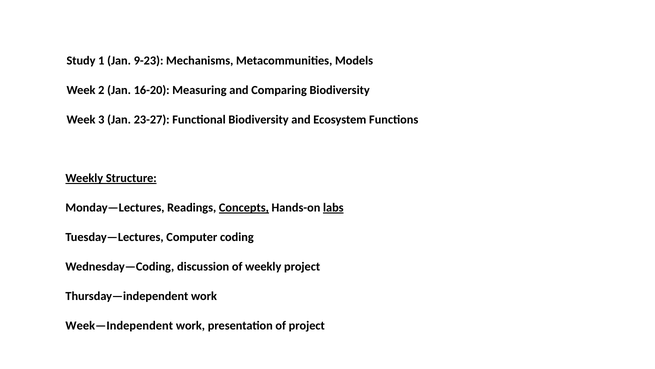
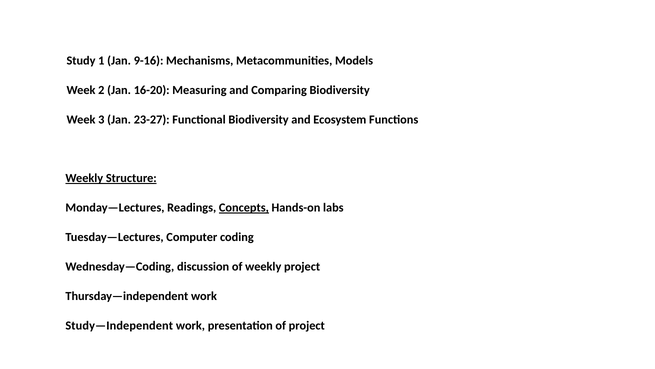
9-23: 9-23 -> 9-16 (149, 60)
labs underline: present -> none (333, 207)
Week—Independent: Week—Independent -> Study—Independent (119, 325)
